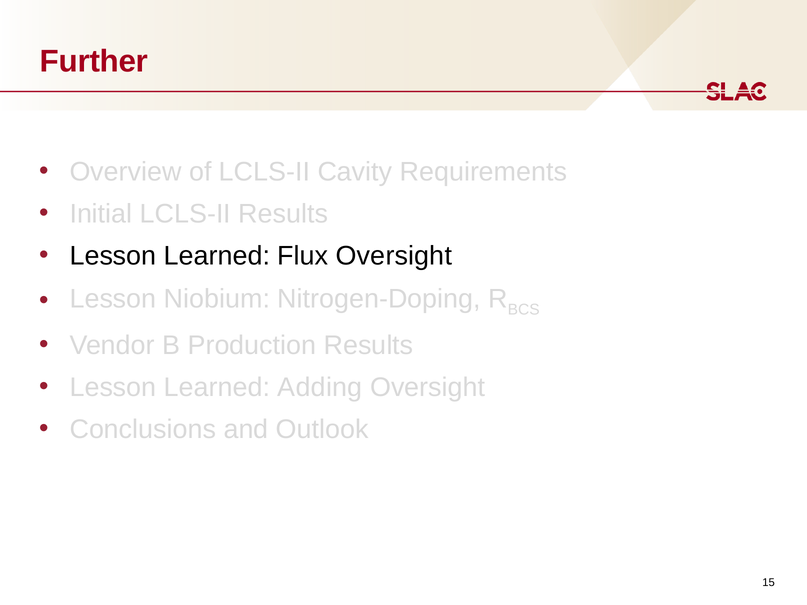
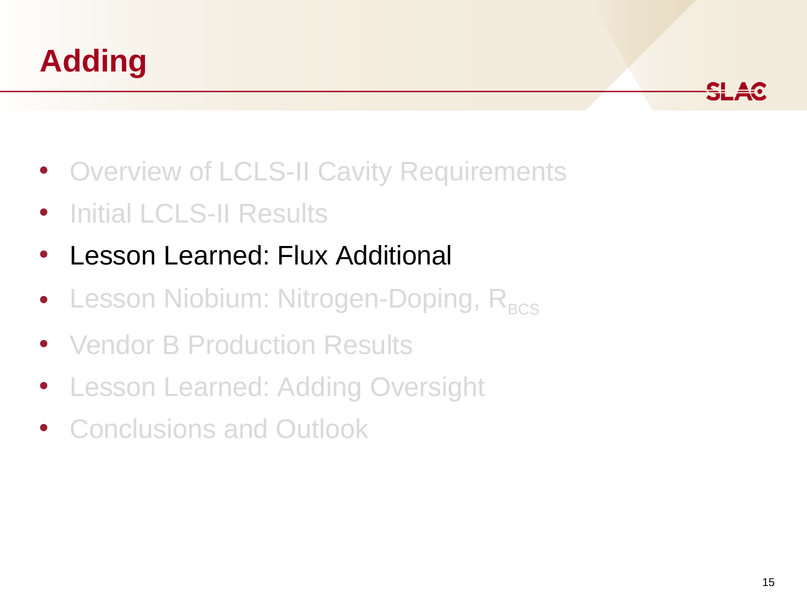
Further: Further -> Adding (94, 61)
Flux Oversight: Oversight -> Additional (394, 256)
